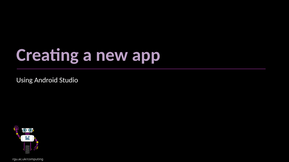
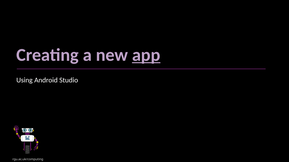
app underline: none -> present (146, 55)
